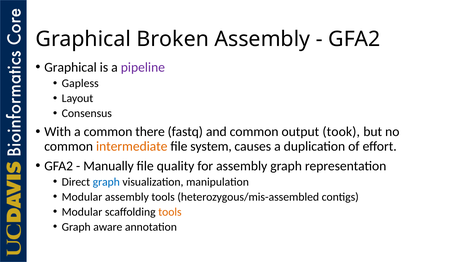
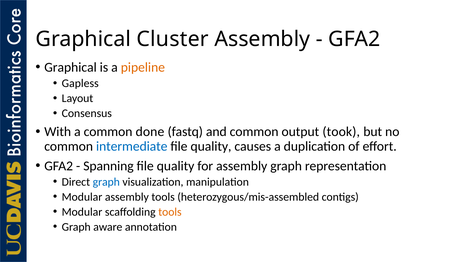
Broken: Broken -> Cluster (173, 39)
pipeline colour: purple -> orange (143, 67)
there: there -> done (150, 132)
intermediate colour: orange -> blue (132, 146)
system: system -> quality (211, 146)
Manually: Manually -> Spanning (108, 166)
